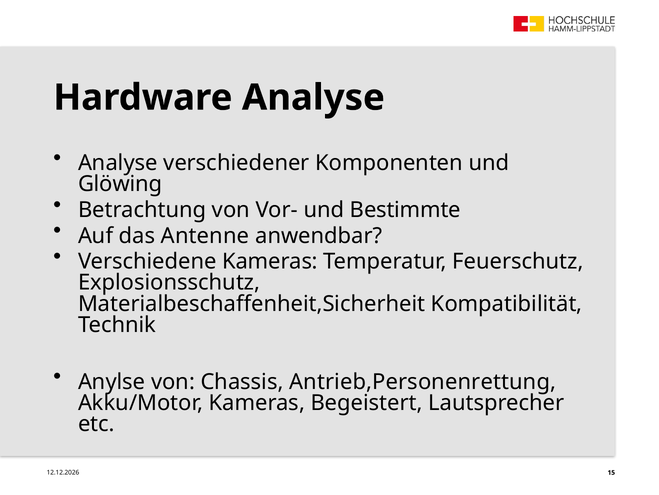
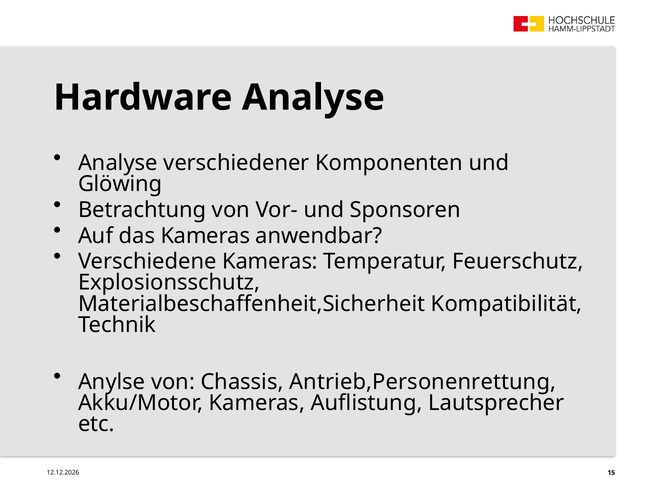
Bestimmte: Bestimmte -> Sponsoren (405, 210)
das Antenne: Antenne -> Kameras (205, 235)
Begeistert: Begeistert -> Auflistung (367, 402)
